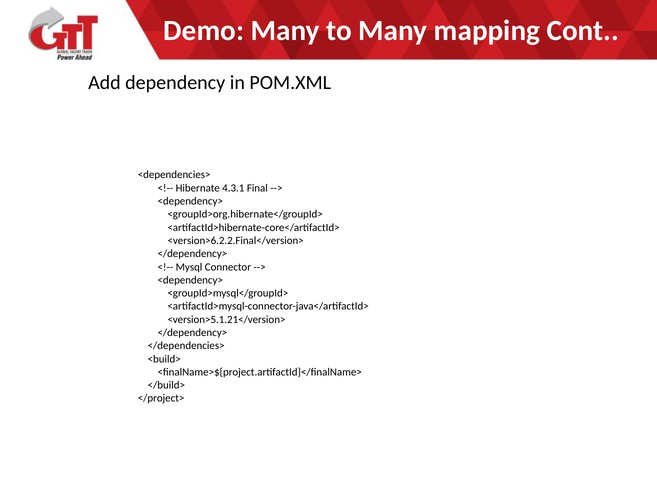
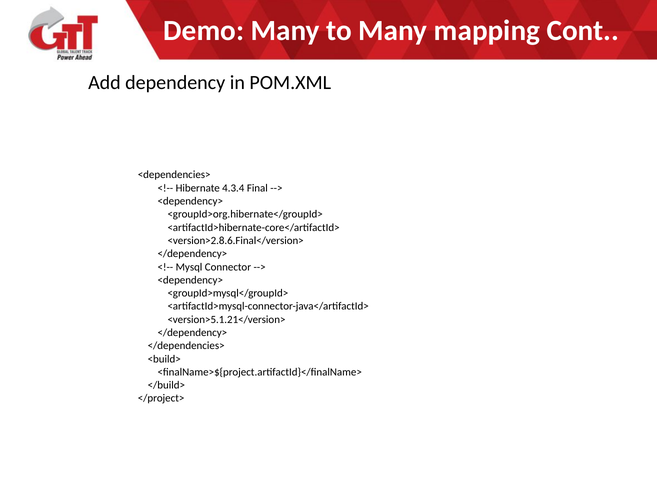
4.3.1: 4.3.1 -> 4.3.4 (233, 188)
<version>6.2.2.Final</version>: <version>6.2.2.Final</version> -> <version>2.8.6.Final</version> (236, 240)
